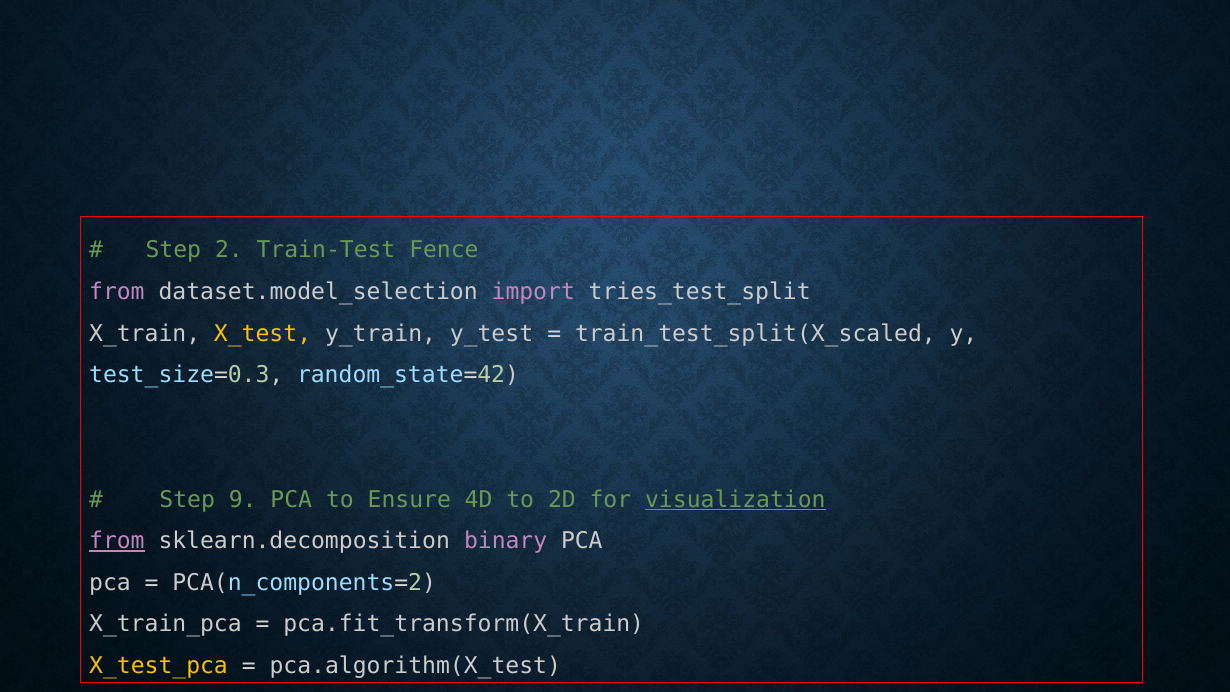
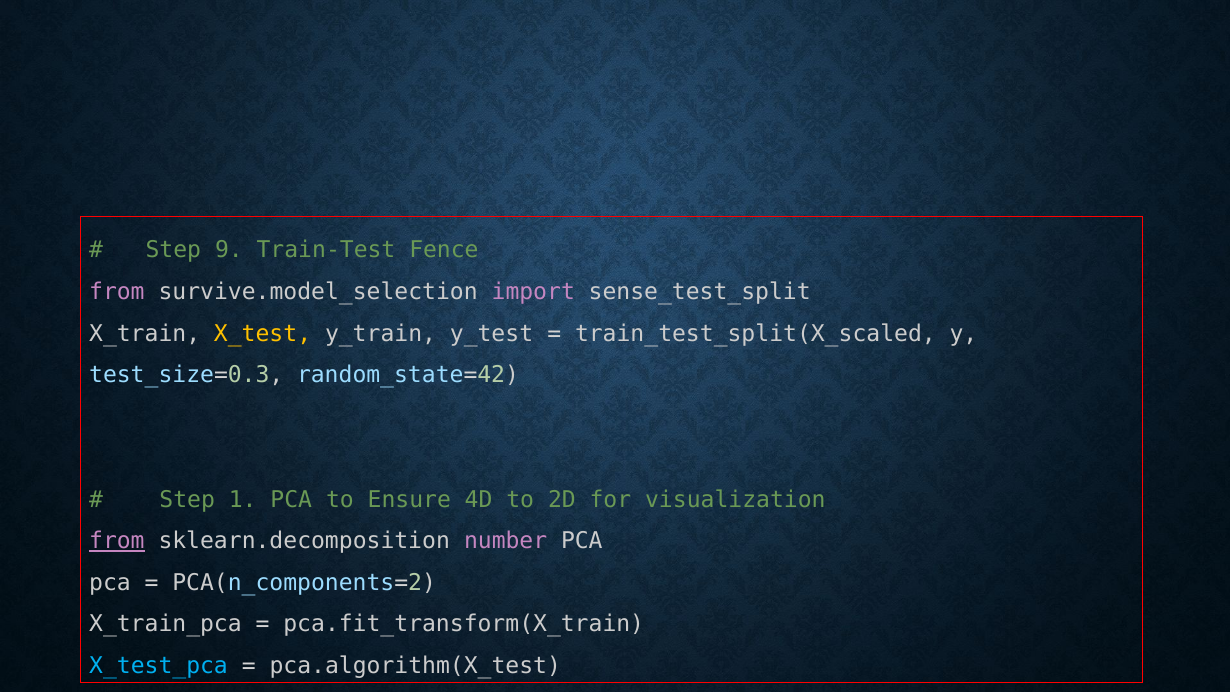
2: 2 -> 9 (229, 250)
dataset.model_selection: dataset.model_selection -> survive.model_selection (318, 292)
tries_test_split: tries_test_split -> sense_test_split (700, 292)
9: 9 -> 1 (243, 499)
visualization underline: present -> none (735, 499)
binary: binary -> number (506, 541)
X_test_pca colour: yellow -> light blue (159, 665)
